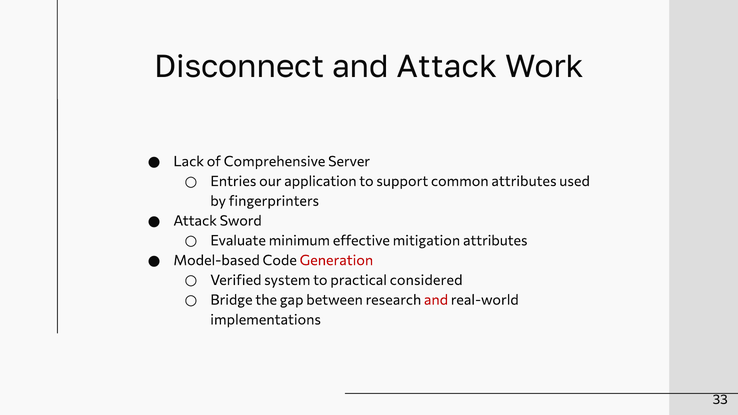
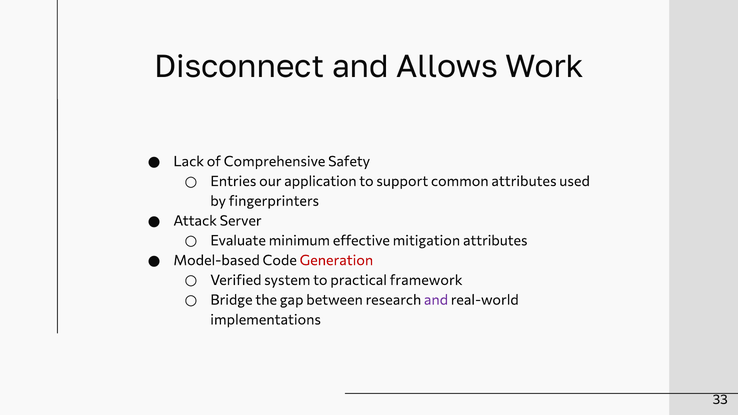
and Attack: Attack -> Allows (447, 67)
Server: Server -> Safety (349, 162)
Sword: Sword -> Server (241, 221)
considered: considered -> framework (426, 280)
and colour: red -> purple (436, 300)
